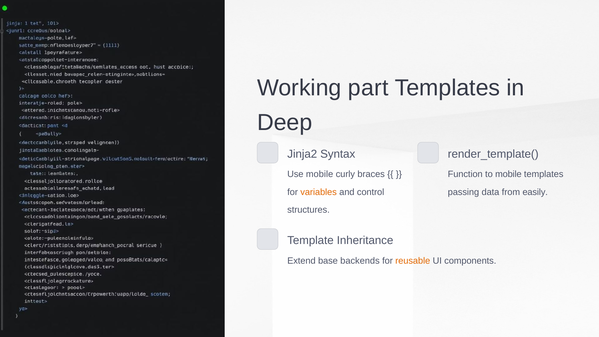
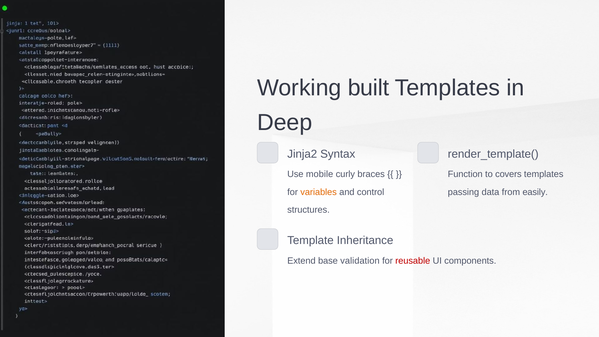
part: part -> built (368, 88)
to mobile: mobile -> covers (508, 174)
backends: backends -> validation (360, 261)
reusable colour: orange -> red (413, 261)
